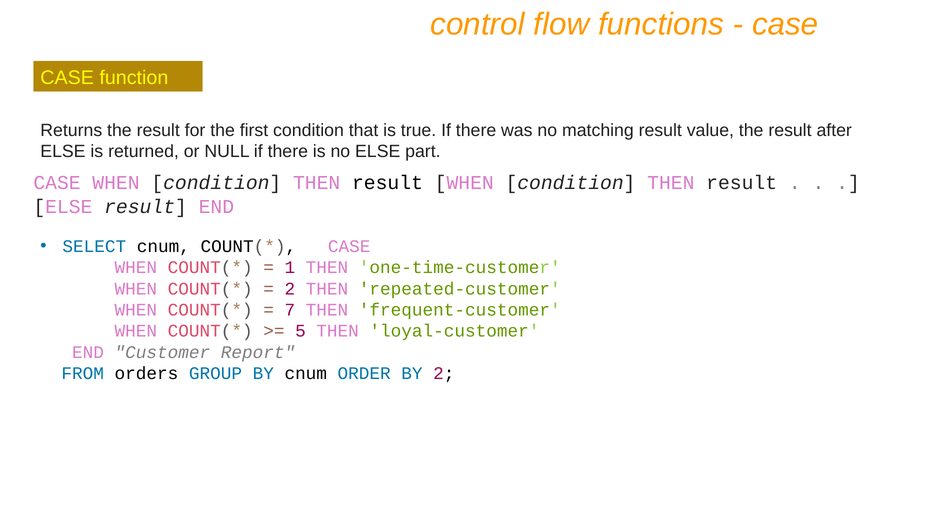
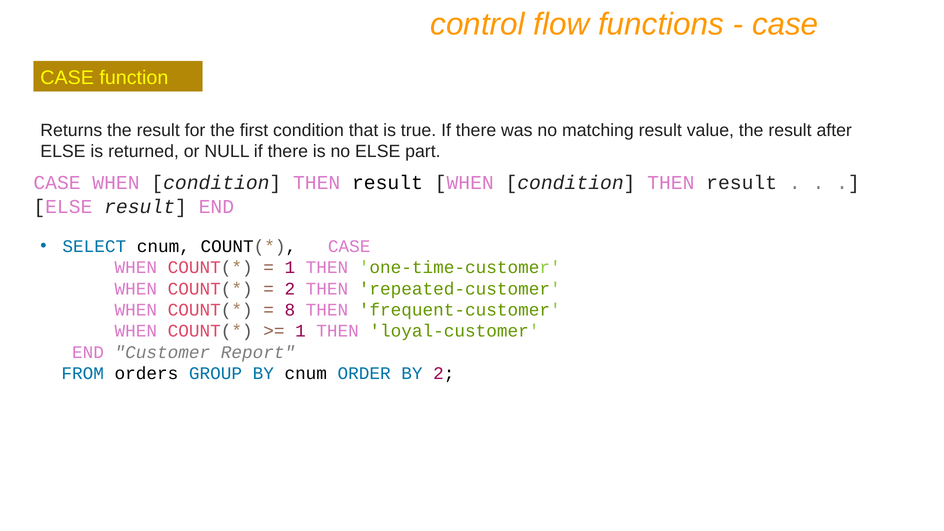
7: 7 -> 8 (290, 310)
5: 5 -> 1 (300, 331)
